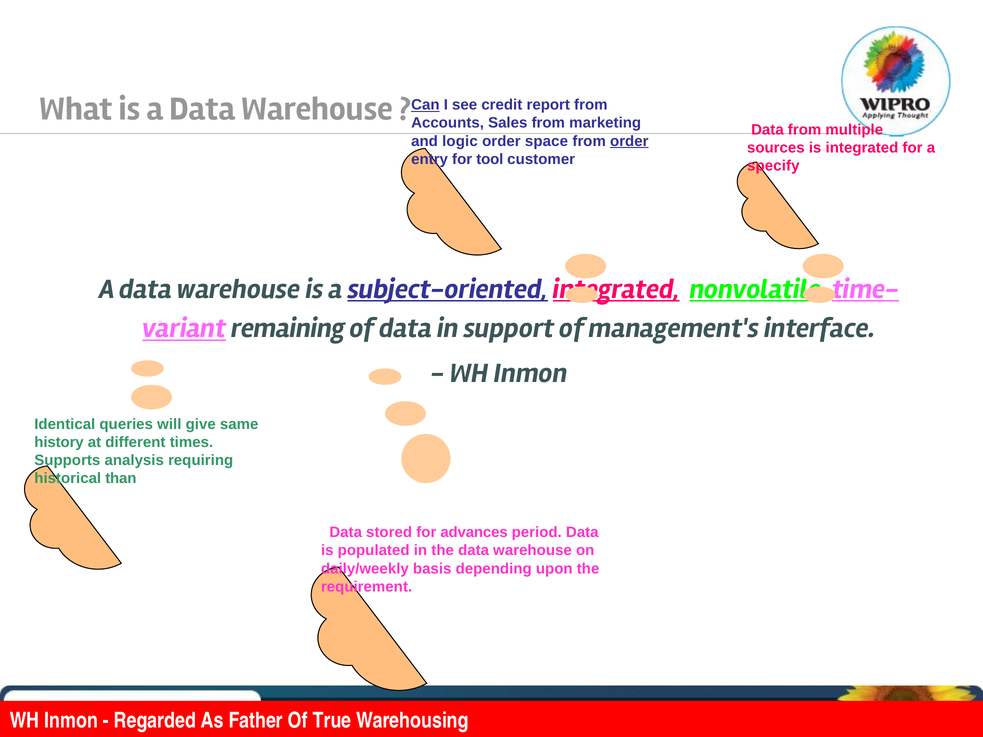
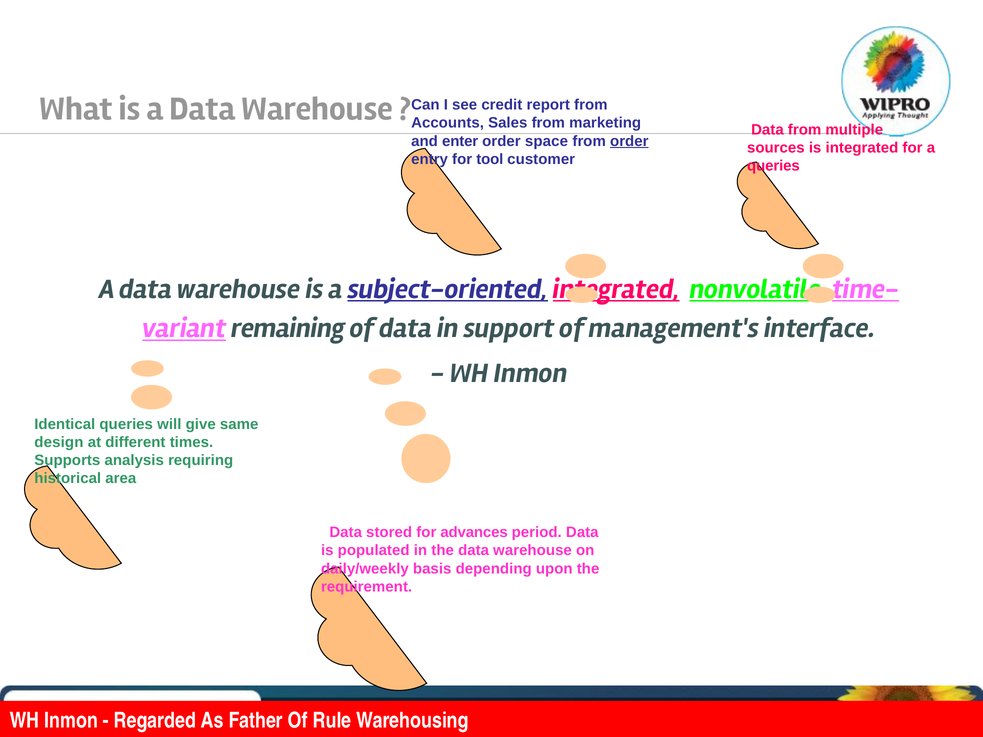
Can underline: present -> none (425, 105)
logic: logic -> enter (460, 141)
specify: specify -> queries (773, 166)
history: history -> design (59, 443)
than: than -> area (121, 479)
True: True -> Rule (332, 721)
